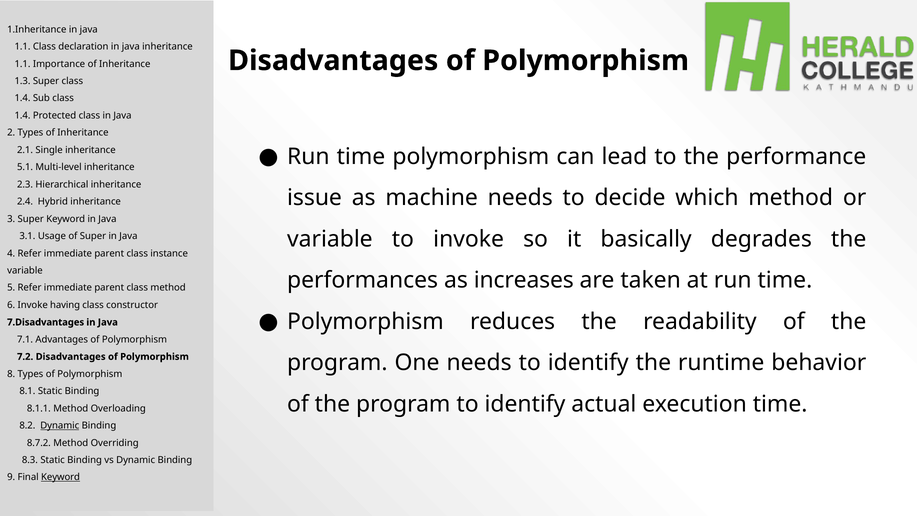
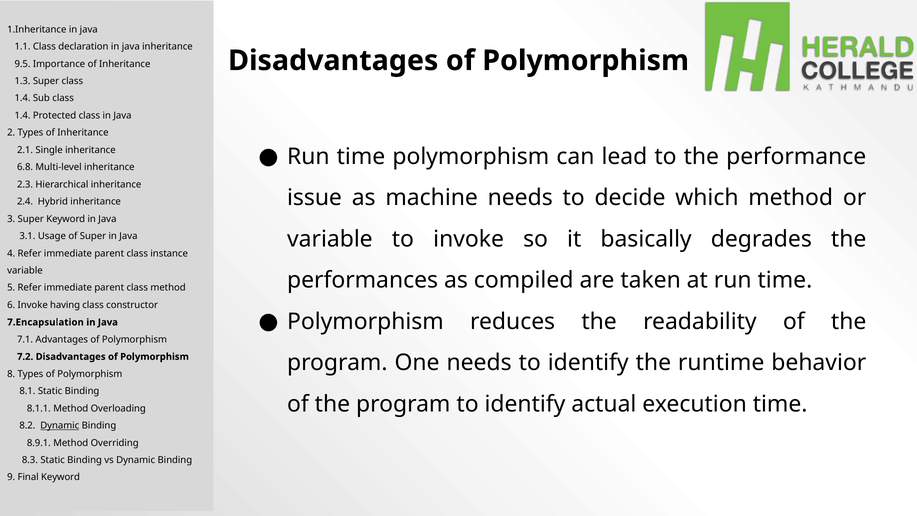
1.1: 1.1 -> 9.5 (23, 64)
5.1: 5.1 -> 6.8 (25, 167)
increases: increases -> compiled (524, 280)
7.Disadvantages: 7.Disadvantages -> 7.Encapsulation (46, 322)
8.7.2: 8.7.2 -> 8.9.1 (39, 443)
Keyword underline: present -> none (61, 477)
